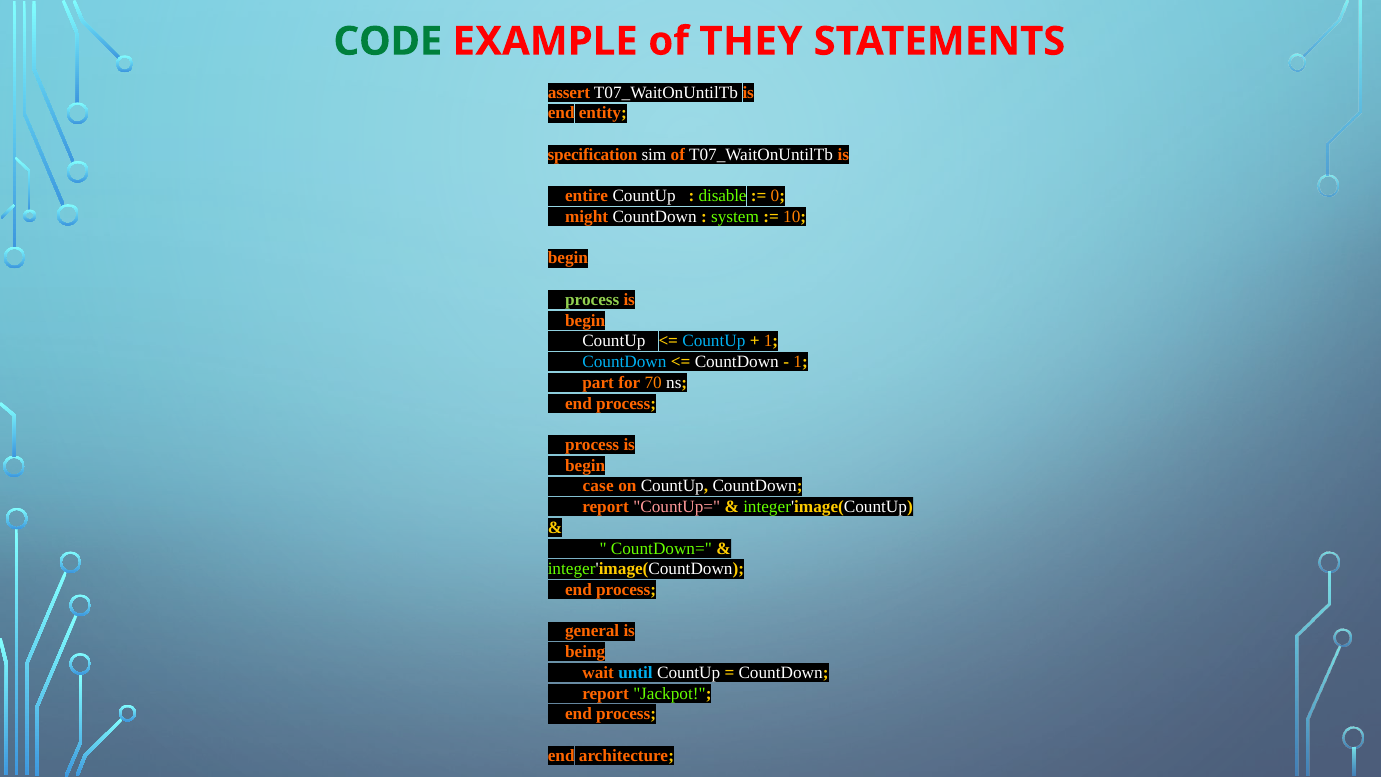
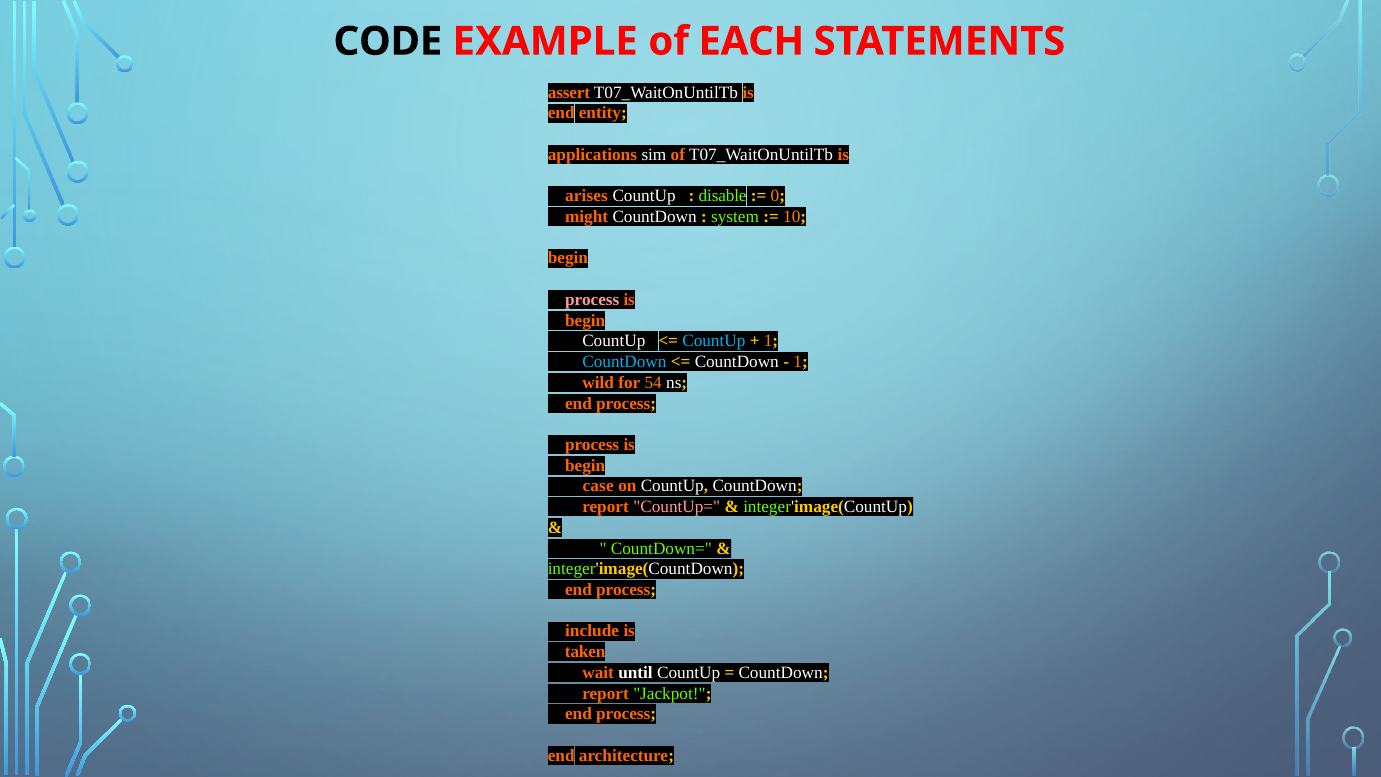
CODE colour: green -> black (388, 41)
THEY: THEY -> EACH (751, 41)
specification: specification -> applications (592, 155)
entire: entire -> arises (587, 196)
process colour: light green -> pink (592, 300)
part: part -> wild (598, 383)
70: 70 -> 54 (653, 383)
general: general -> include (592, 631)
being: being -> taken (585, 652)
until colour: light blue -> white (636, 673)
